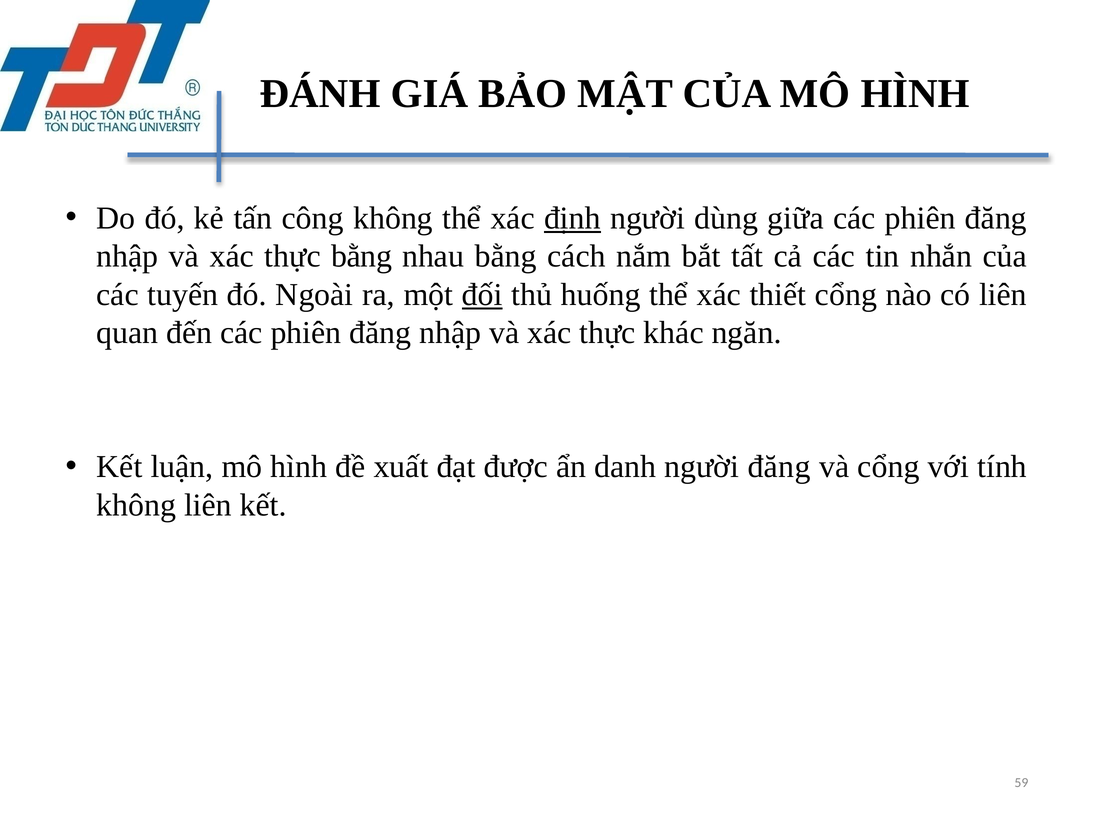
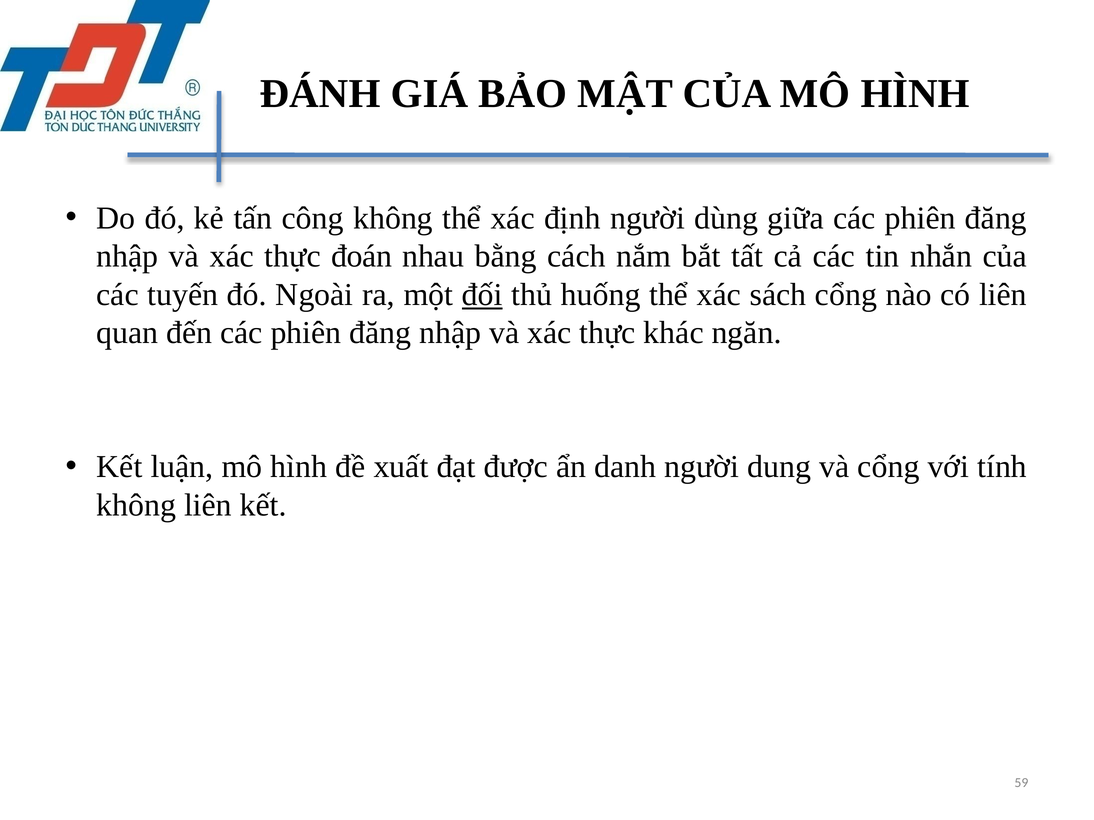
định underline: present -> none (572, 218)
thực bằng: bằng -> đoán (362, 257)
thiết: thiết -> sách (778, 295)
người đăng: đăng -> dung (779, 467)
